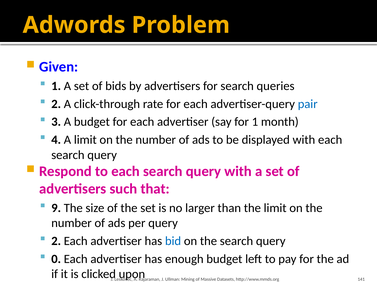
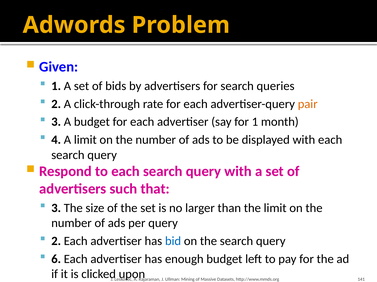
pair colour: blue -> orange (308, 104)
9: 9 -> 3 (56, 209)
0: 0 -> 6 (56, 260)
